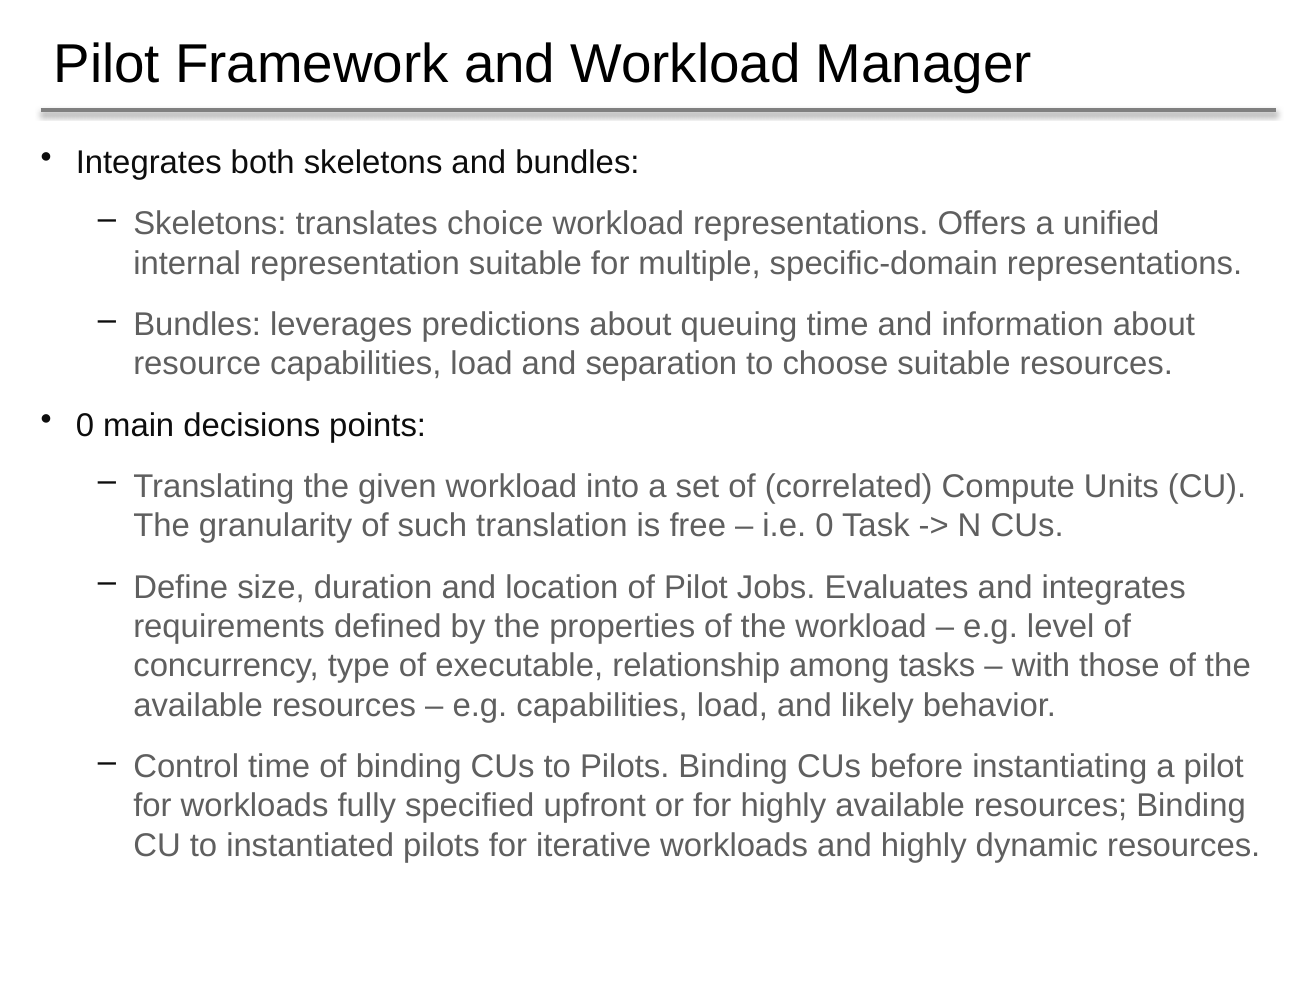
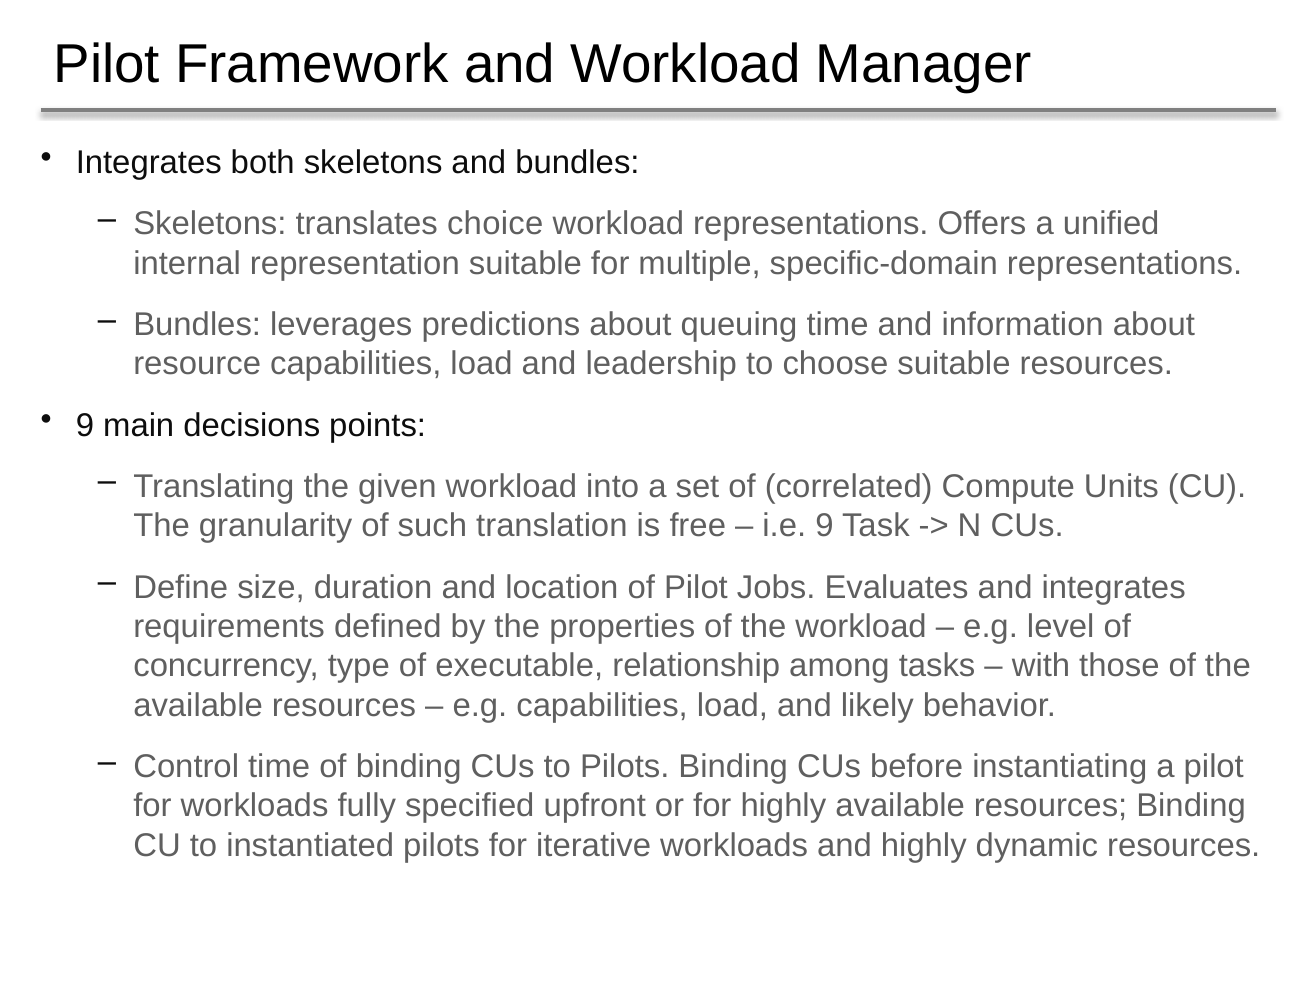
separation: separation -> leadership (661, 364)
0: 0 -> 9 (85, 425)
i.e 0: 0 -> 9 (824, 526)
